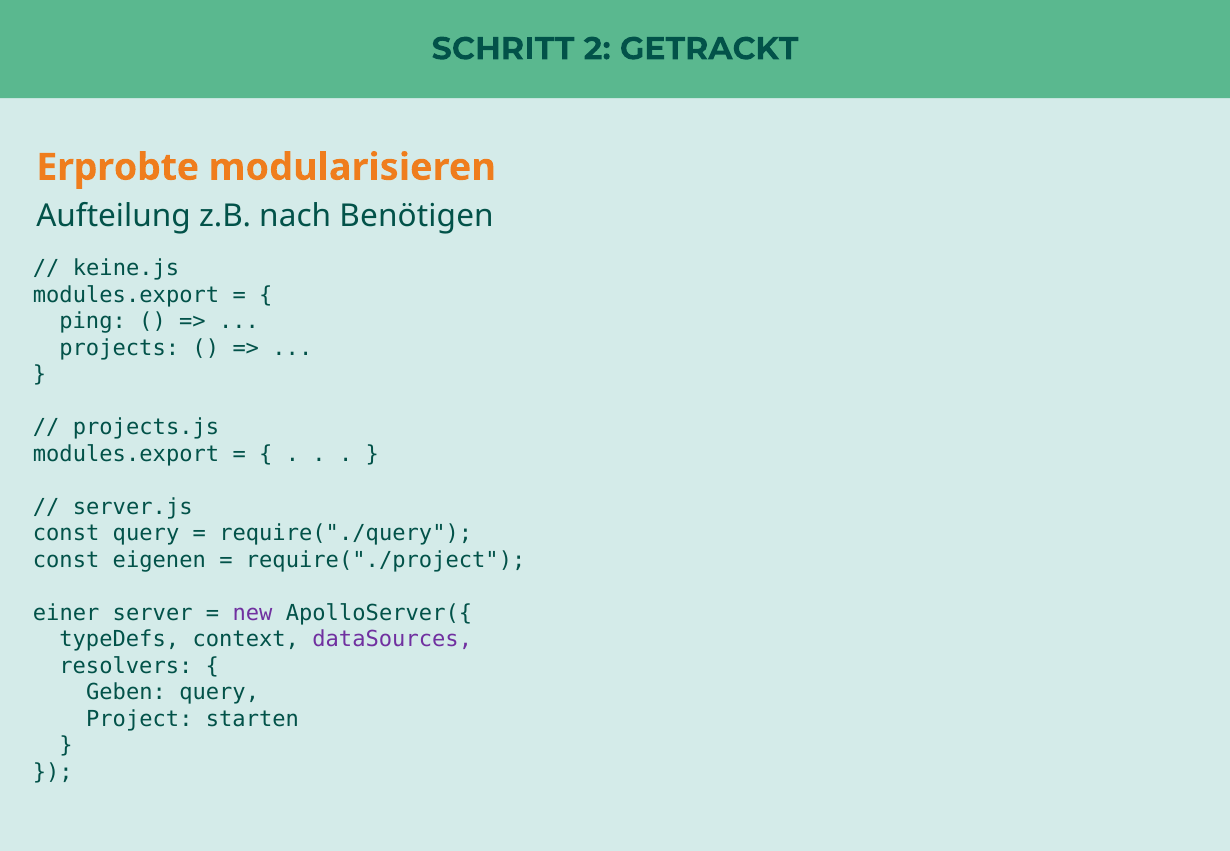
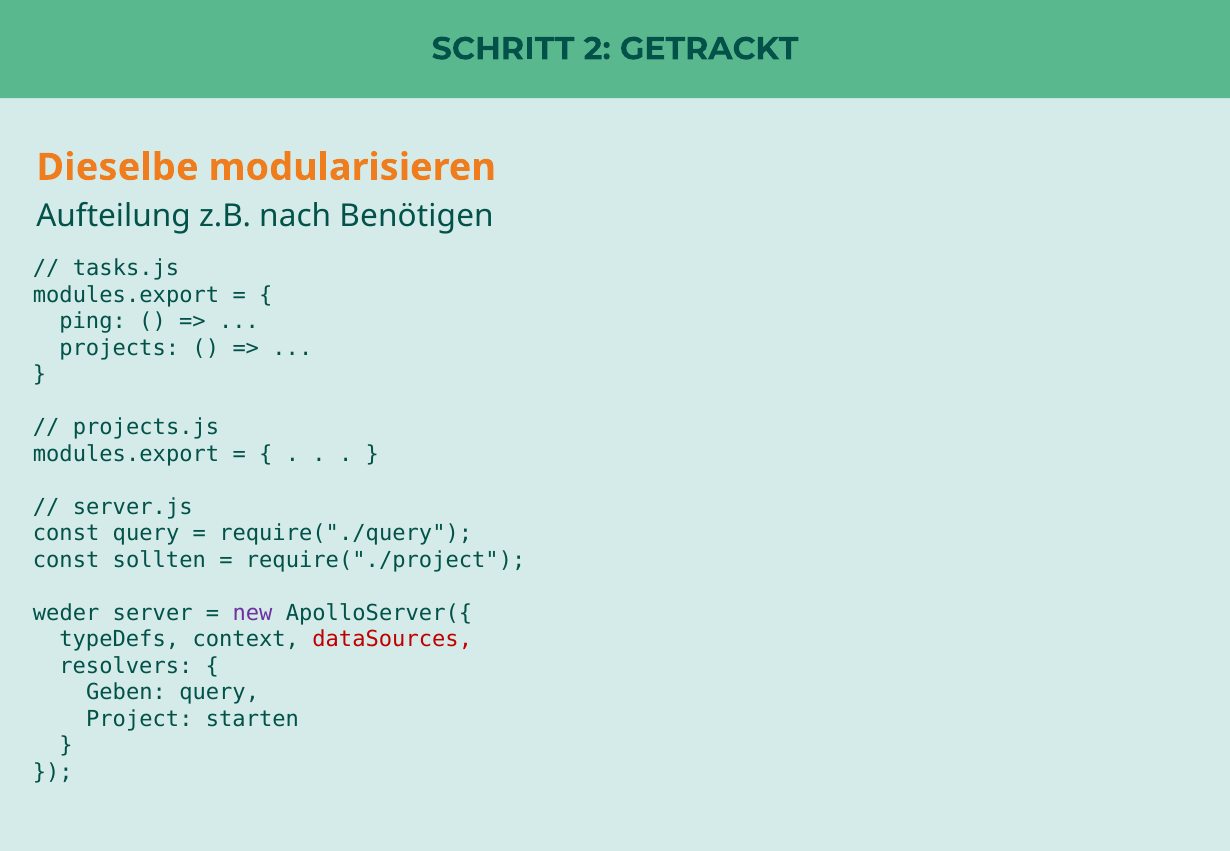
Erprobte: Erprobte -> Dieselbe (117, 167)
keine.js: keine.js -> tasks.js (126, 269)
eigenen: eigenen -> sollten (159, 560)
einer: einer -> weder (66, 613)
dataSources colour: purple -> red (392, 640)
